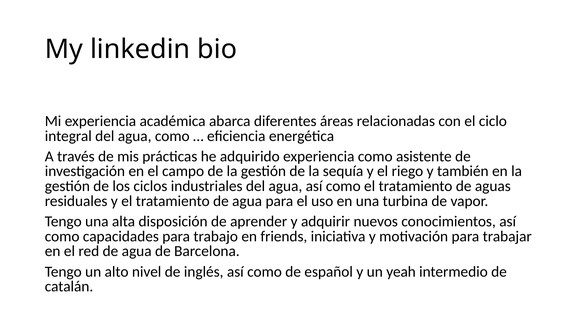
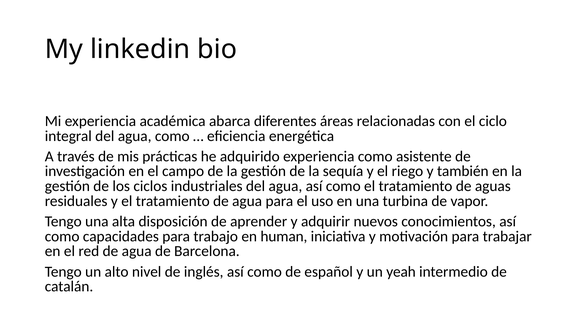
friends: friends -> human (284, 236)
